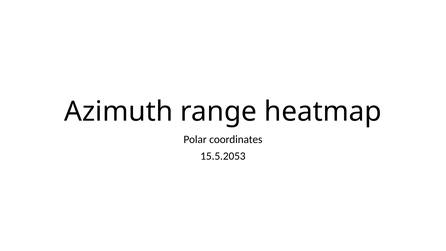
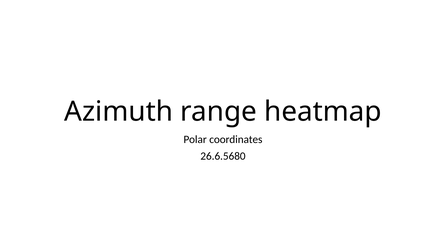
15.5.2053: 15.5.2053 -> 26.6.5680 (223, 156)
